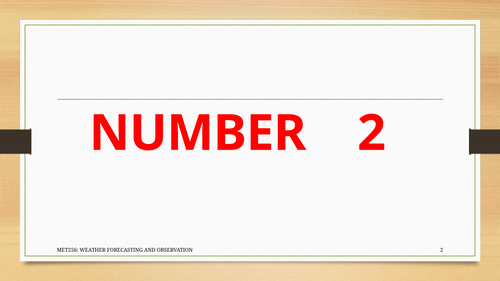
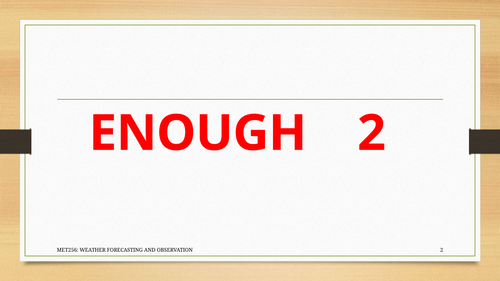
NUMBER: NUMBER -> ENOUGH (198, 134)
